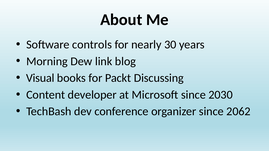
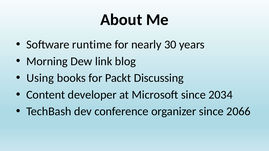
controls: controls -> runtime (92, 45)
Visual: Visual -> Using (40, 78)
2030: 2030 -> 2034 (221, 95)
2062: 2062 -> 2066 (238, 112)
